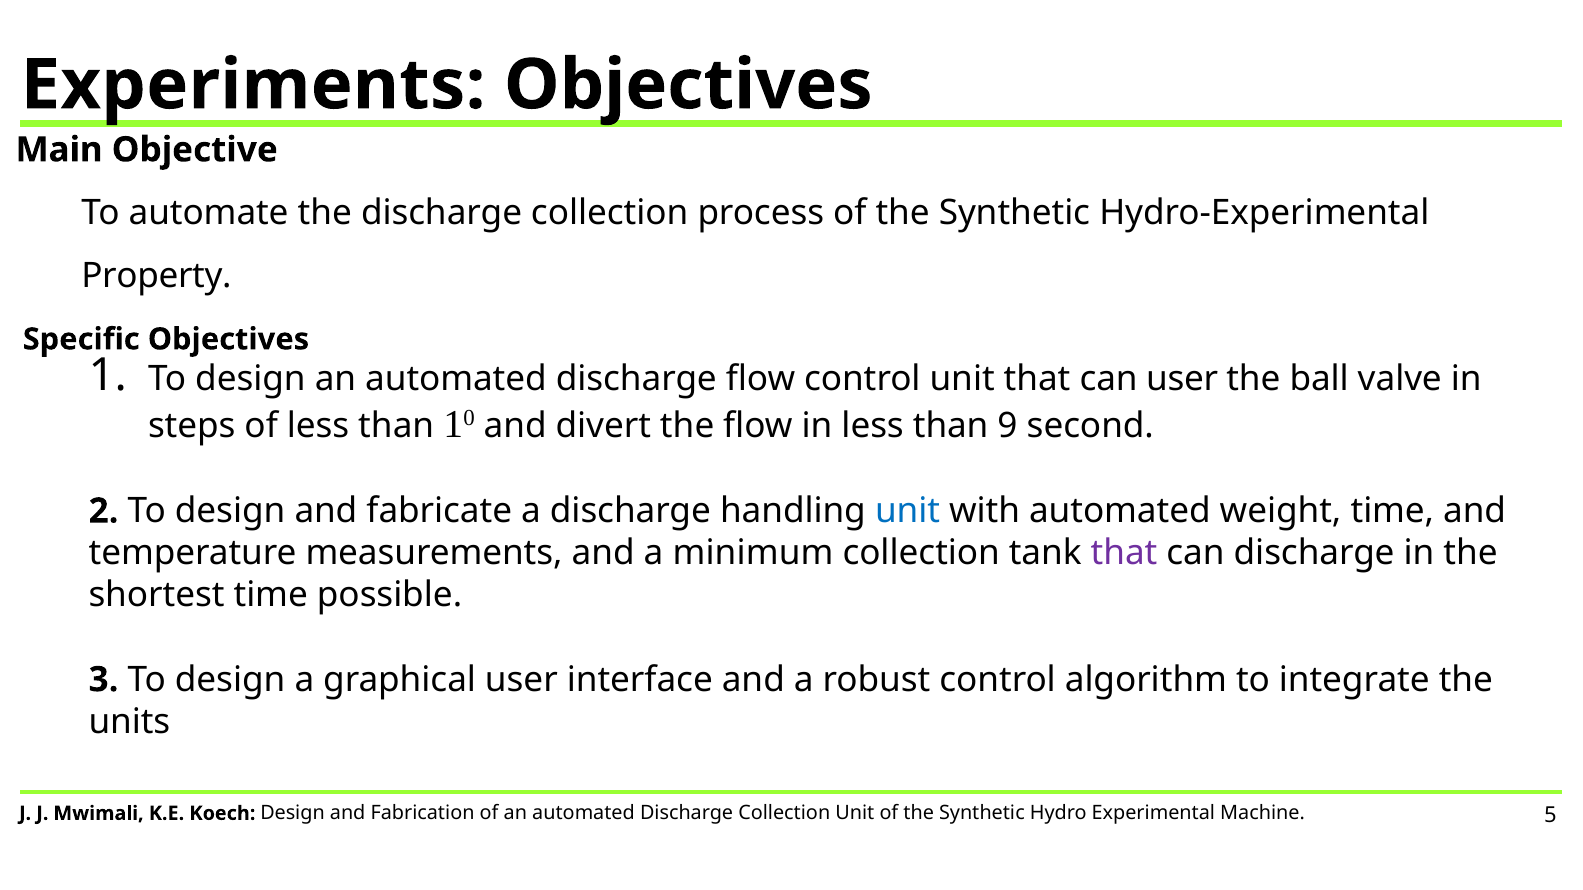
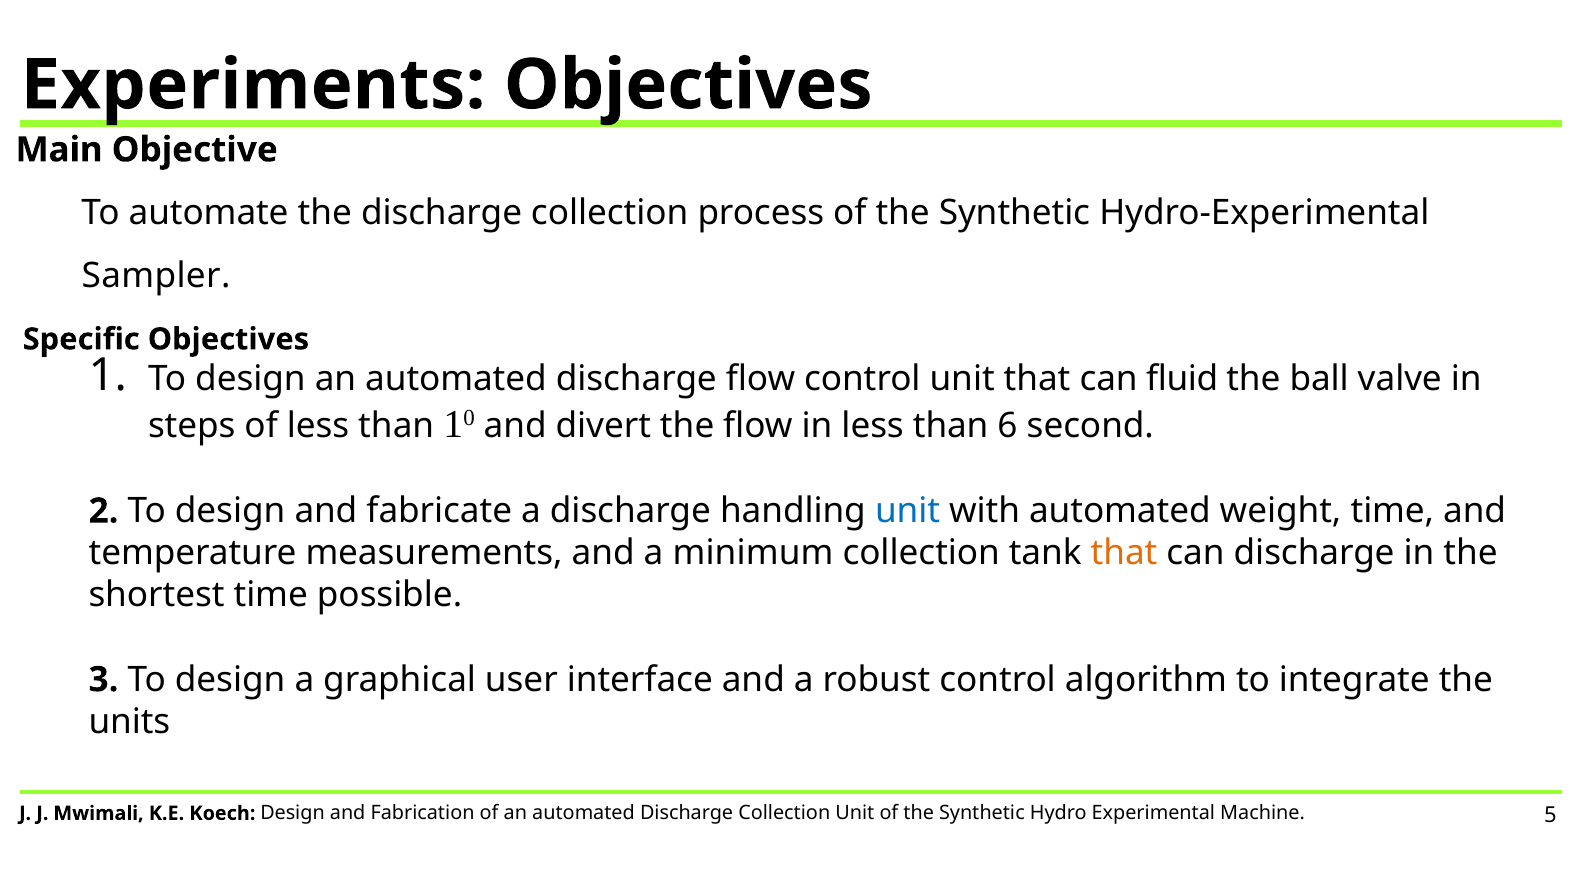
Property: Property -> Sampler (156, 276)
can user: user -> fluid (1182, 379)
9: 9 -> 6 (1008, 426)
that colour: purple -> orange (1124, 553)
